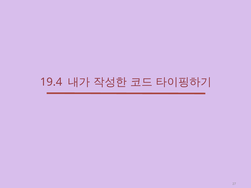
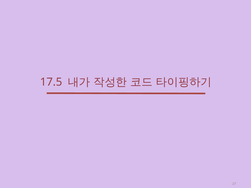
19.4: 19.4 -> 17.5 (51, 82)
